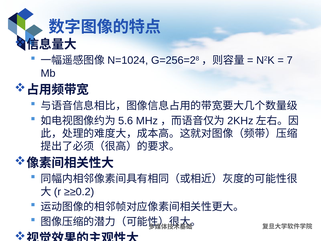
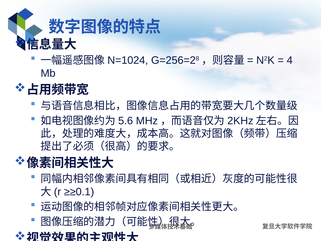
7: 7 -> 4 (290, 60)
≥≥0.2: ≥≥0.2 -> ≥≥0.1 (79, 192)
